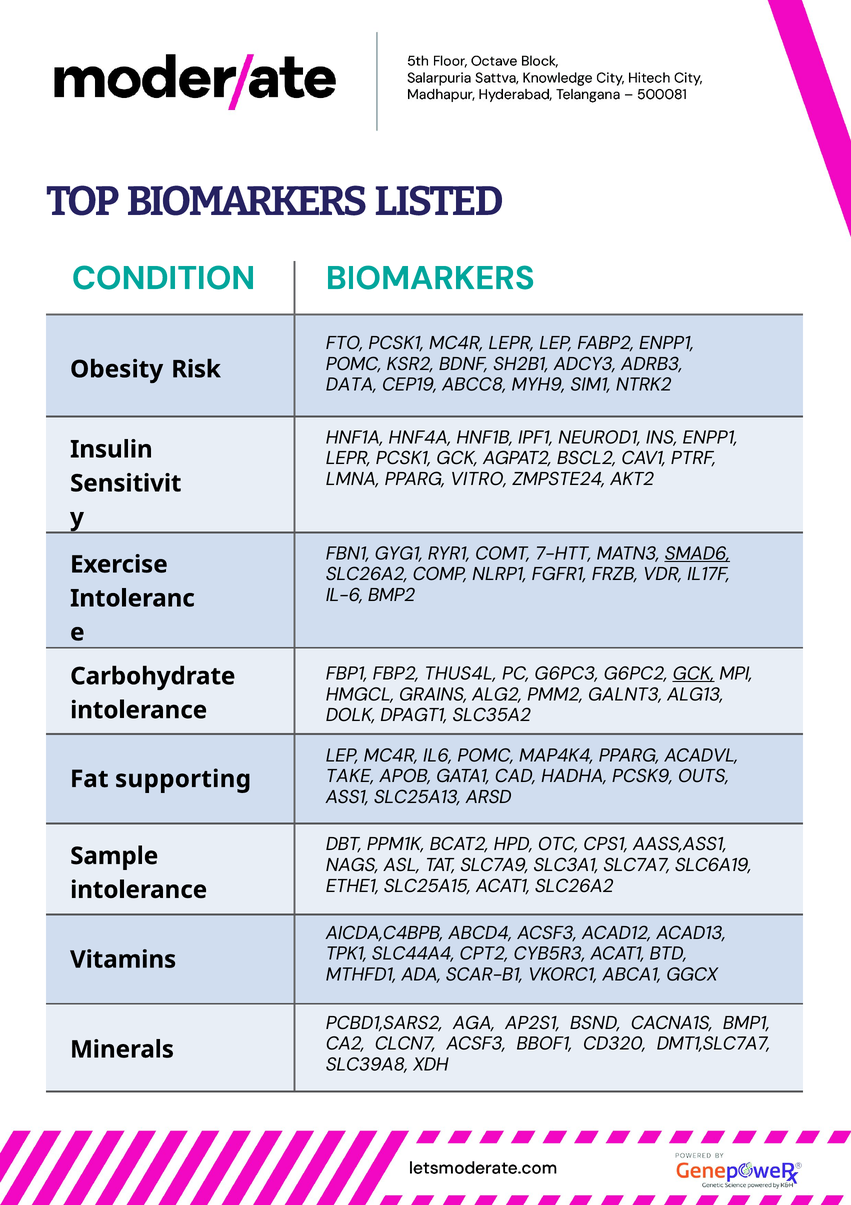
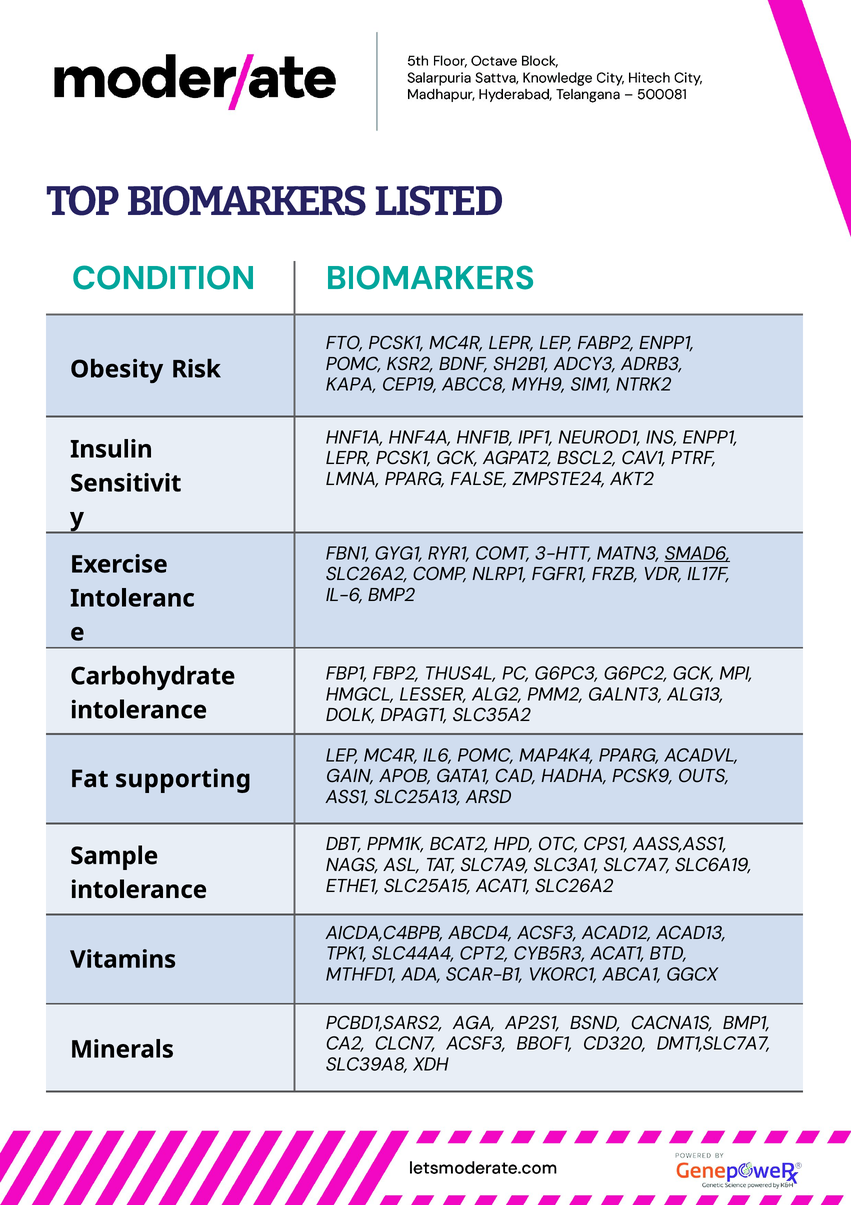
DATA: DATA -> KAPA (351, 385)
VITRO: VITRO -> FALSE (479, 479)
7-HTT: 7-HTT -> 3-HTT (563, 553)
GCK underline: present -> none (694, 673)
GRAINS: GRAINS -> LESSER (433, 694)
TAKE: TAKE -> GAIN (350, 776)
